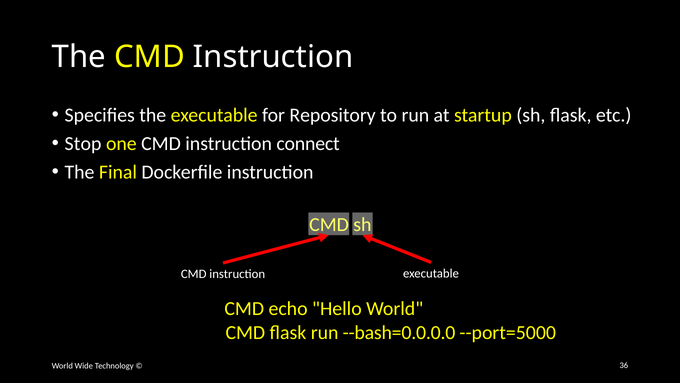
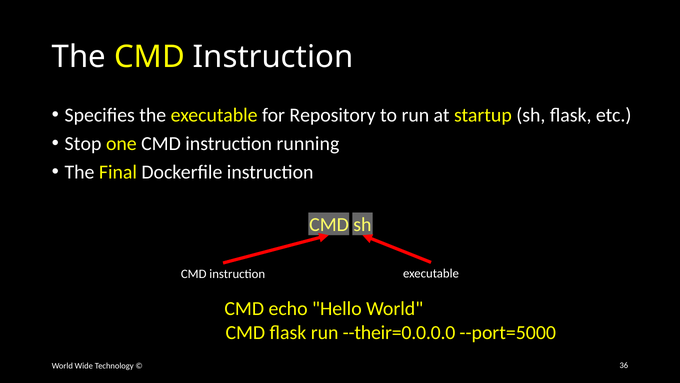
connect: connect -> running (308, 143)
--bash=0.0.0.0: --bash=0.0.0.0 -> --their=0.0.0.0 (399, 332)
